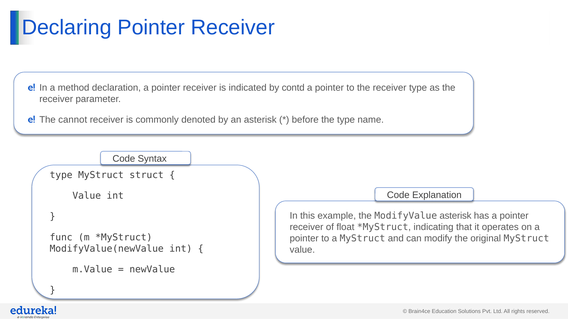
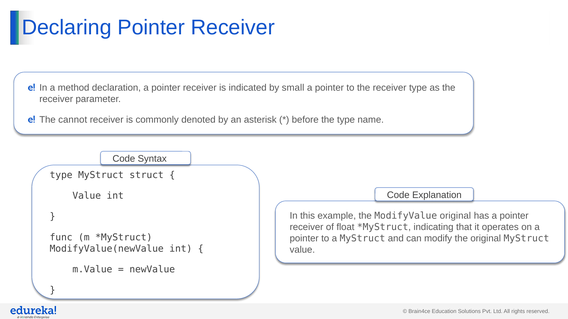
contd: contd -> small (293, 88)
ModifyValue asterisk: asterisk -> original (455, 216)
